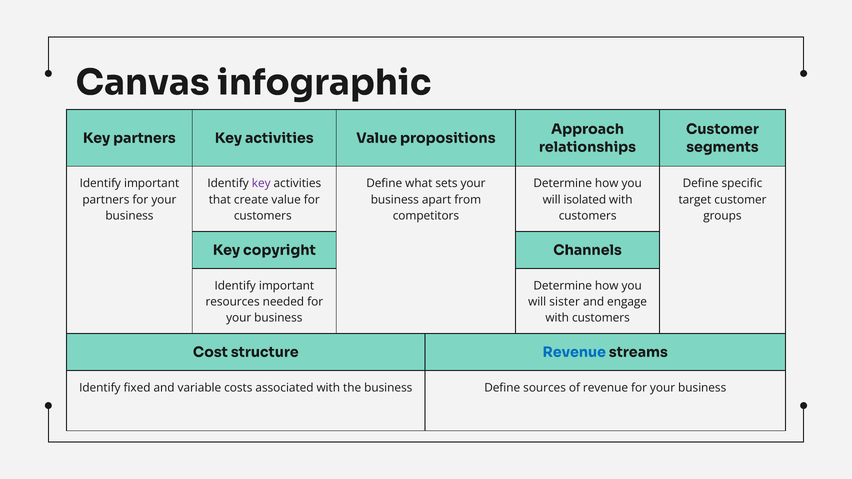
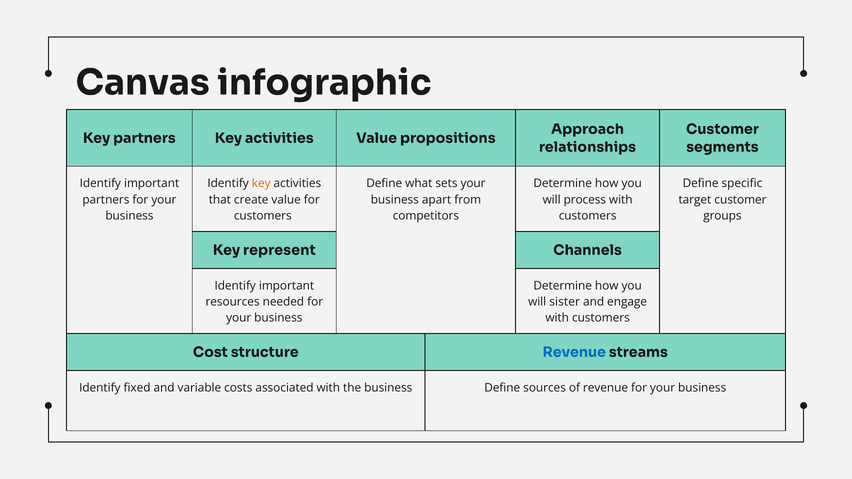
key colour: purple -> orange (261, 184)
isolated: isolated -> process (585, 200)
copyright: copyright -> represent (279, 250)
